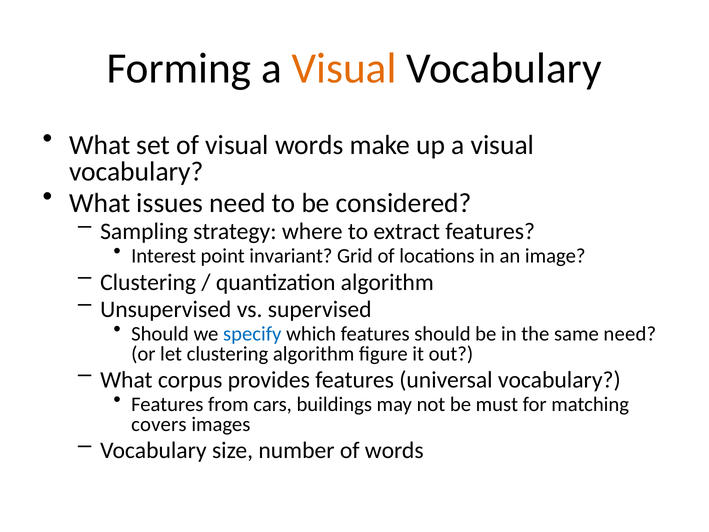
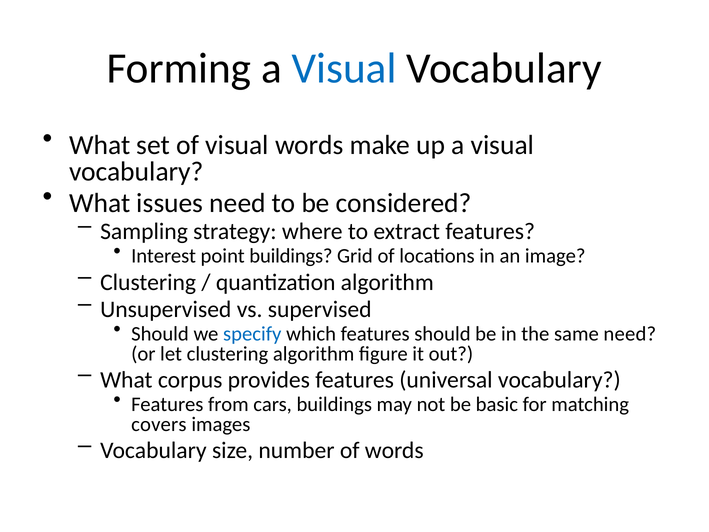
Visual colour: orange -> blue (344, 69)
point invariant: invariant -> buildings (291, 256)
must: must -> basic (497, 404)
